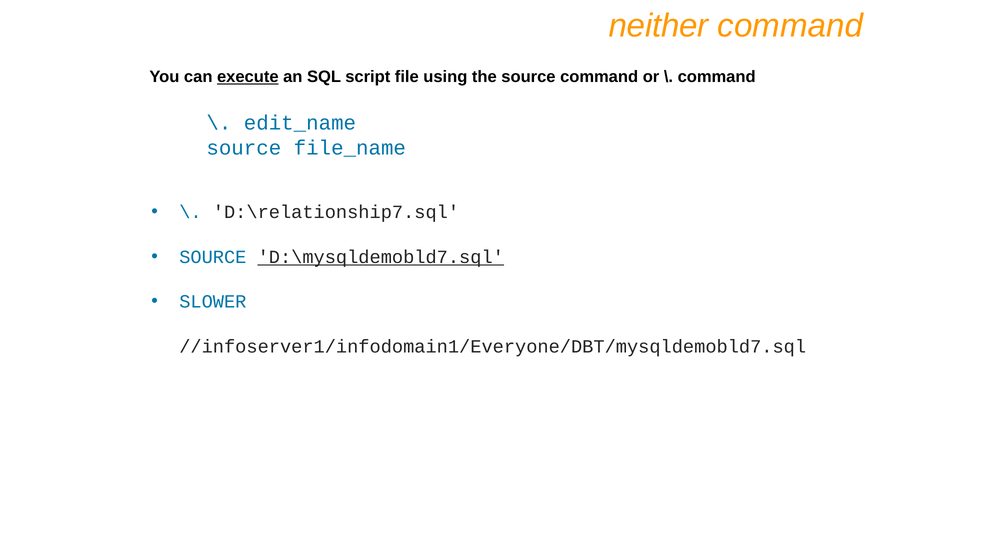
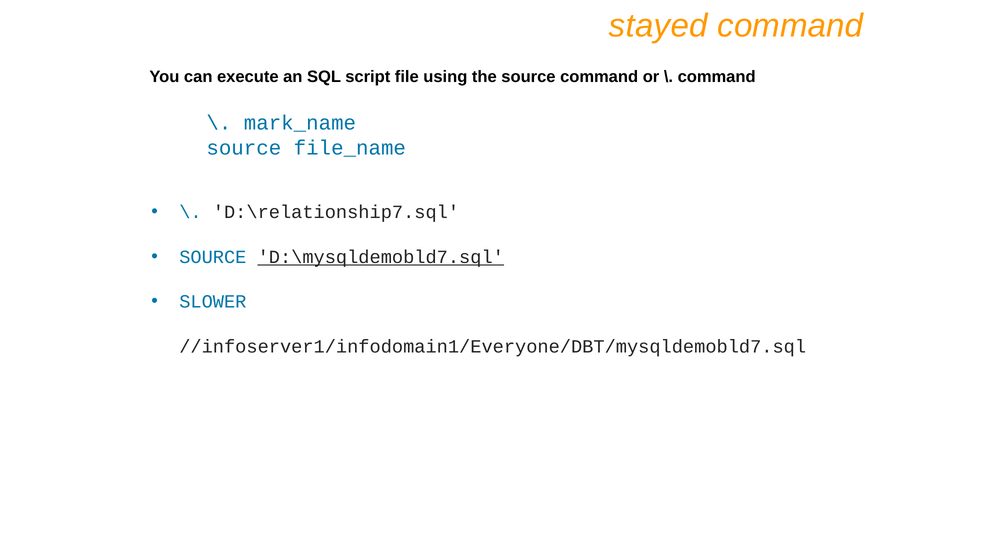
neither: neither -> stayed (658, 26)
execute underline: present -> none (248, 77)
edit_name: edit_name -> mark_name (300, 123)
